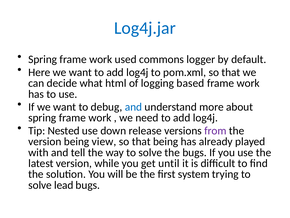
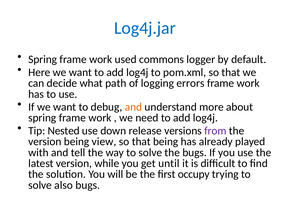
html: html -> path (116, 83)
based: based -> errors (190, 83)
and colour: blue -> orange (133, 107)
system: system -> occupy (194, 174)
lead: lead -> also (64, 185)
